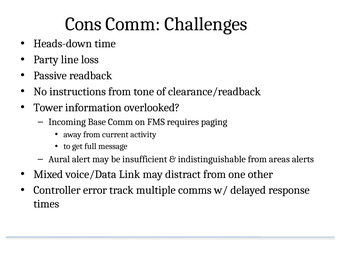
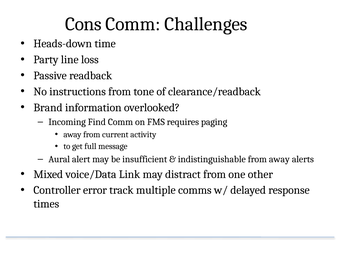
Tower: Tower -> Brand (48, 108)
Base: Base -> Find (97, 122)
from areas: areas -> away (279, 159)
